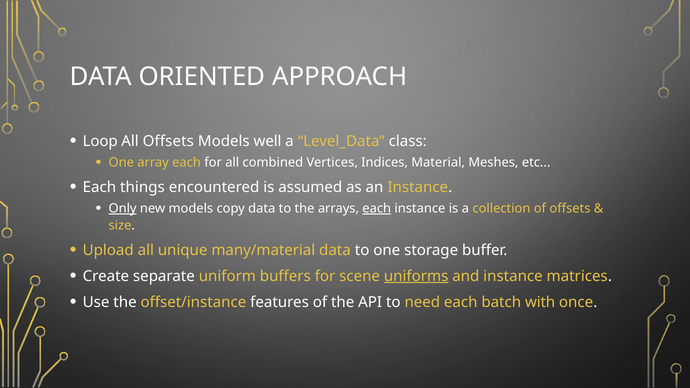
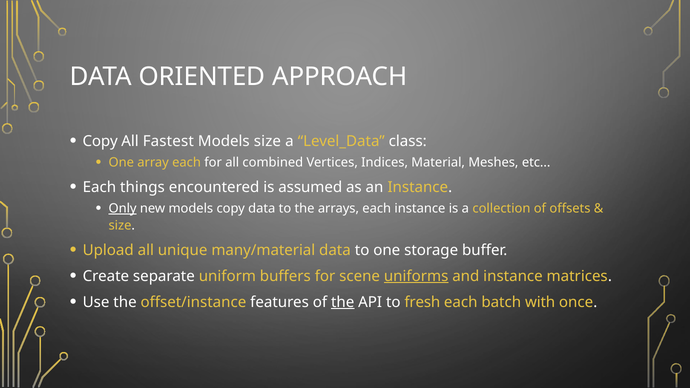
Loop: Loop -> Copy (100, 141)
All Offsets: Offsets -> Fastest (168, 141)
Models well: well -> size (267, 141)
each underline: present -> none (377, 209)
the underline: none -> present (343, 302)
need: need -> fresh (422, 302)
